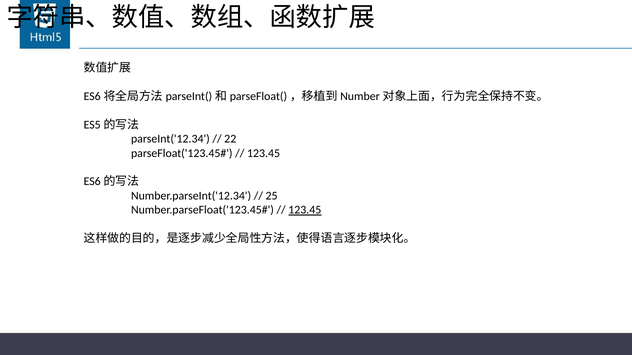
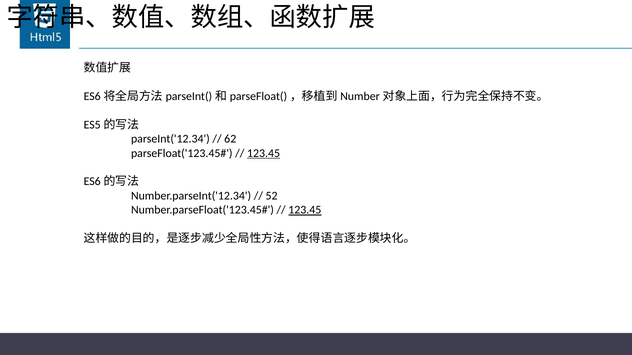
22: 22 -> 62 (230, 139)
123.45 underline: none -> present (264, 153)
25: 25 -> 52 (272, 196)
